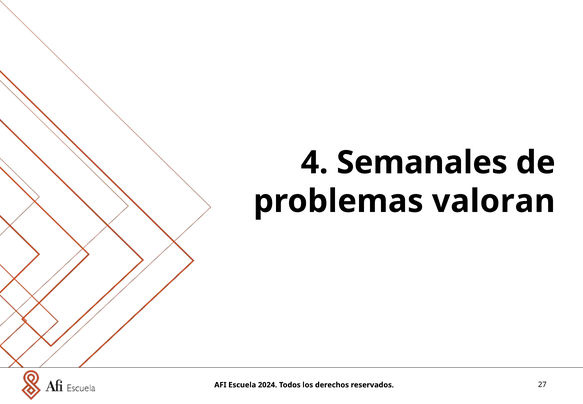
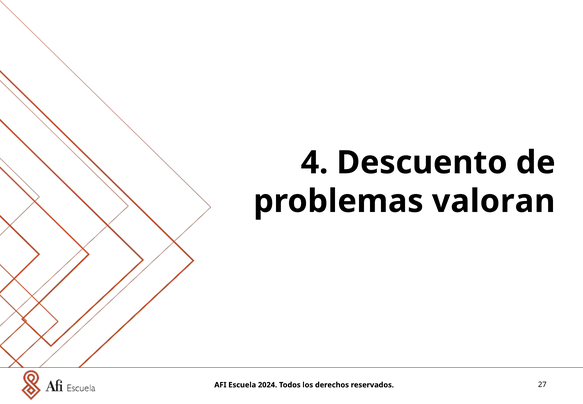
Semanales: Semanales -> Descuento (422, 162)
